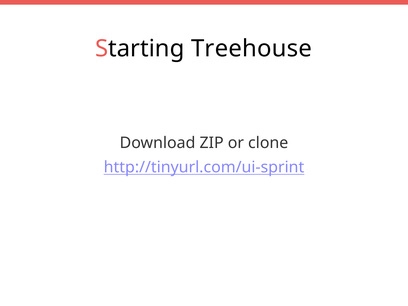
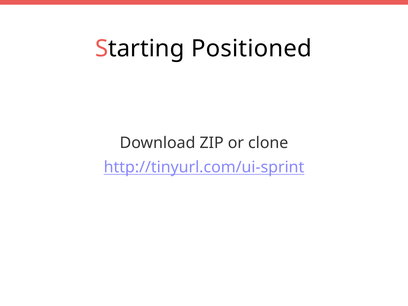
Treehouse: Treehouse -> Positioned (252, 49)
